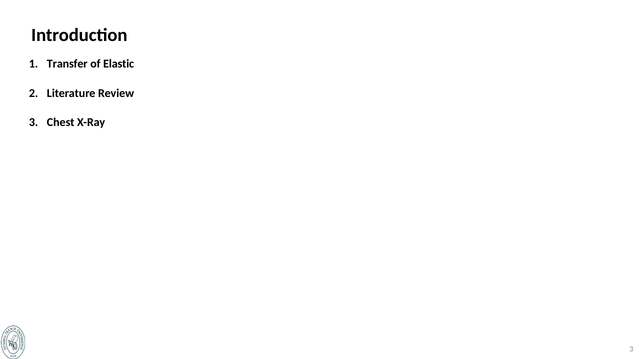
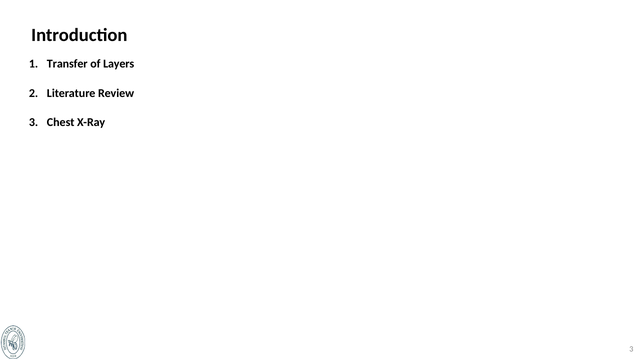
Elastic: Elastic -> Layers (119, 64)
